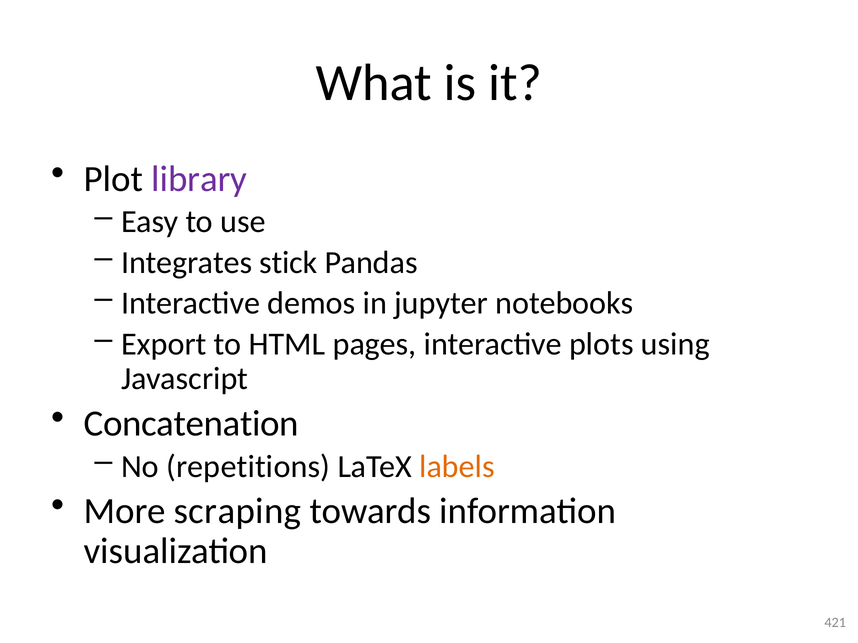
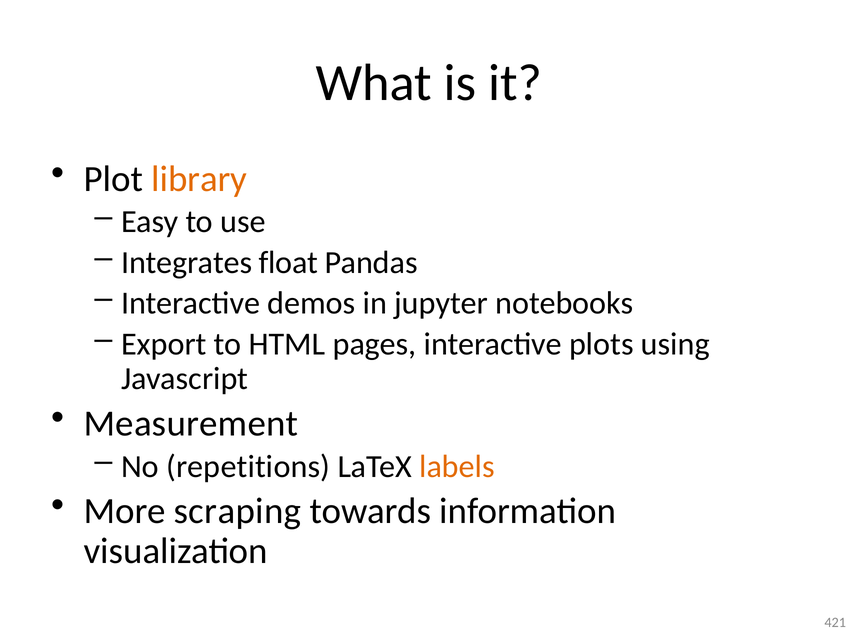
library colour: purple -> orange (199, 179)
stick: stick -> float (288, 263)
Concatenation: Concatenation -> Measurement (191, 424)
